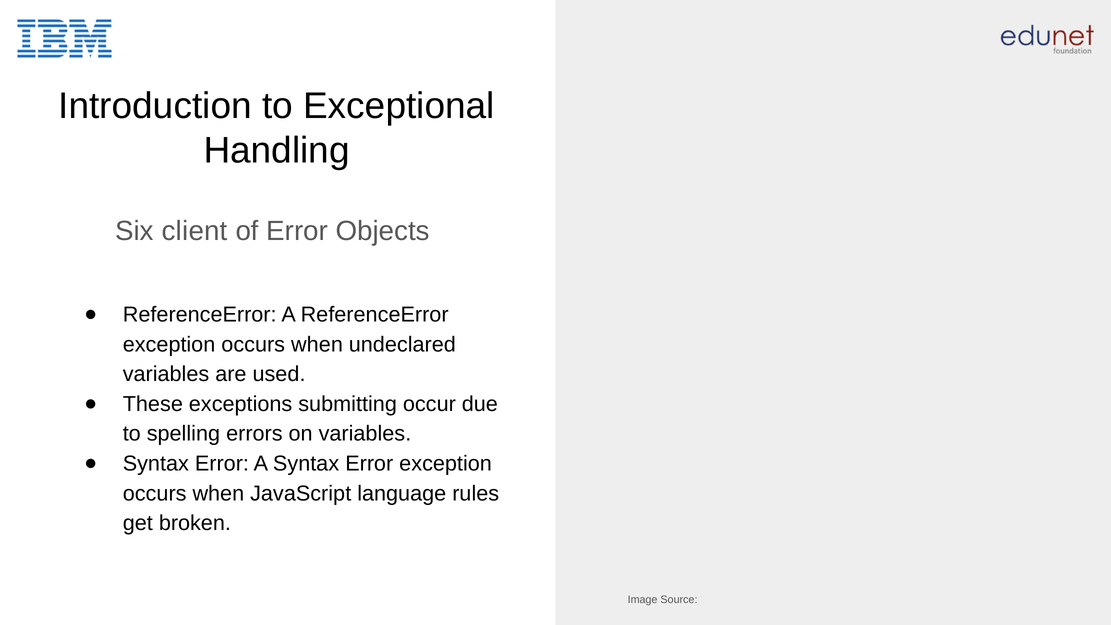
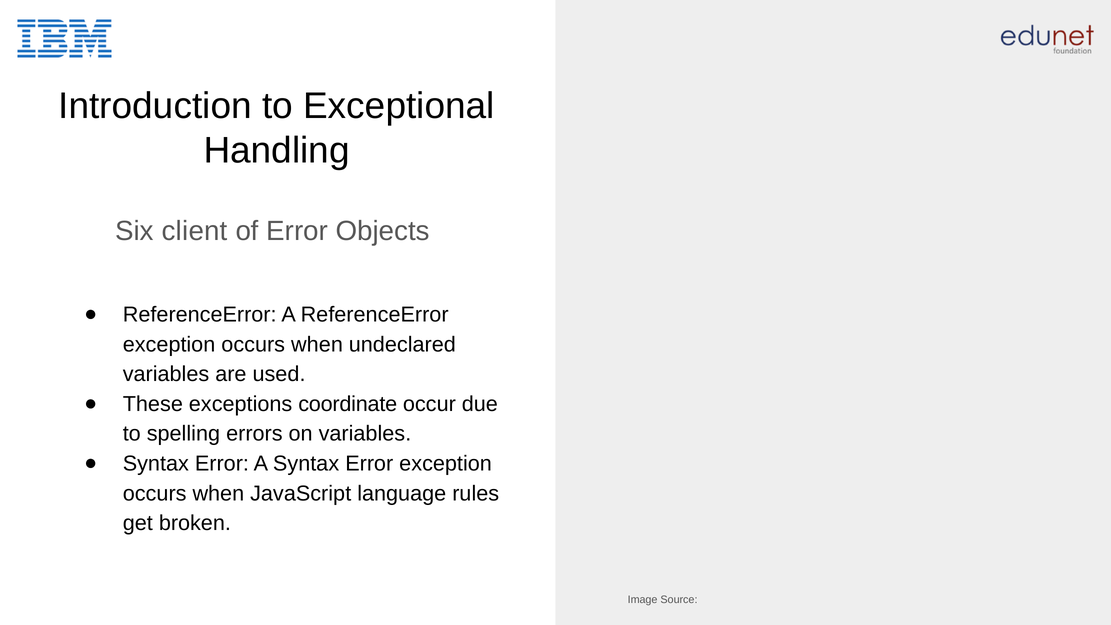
submitting: submitting -> coordinate (348, 404)
